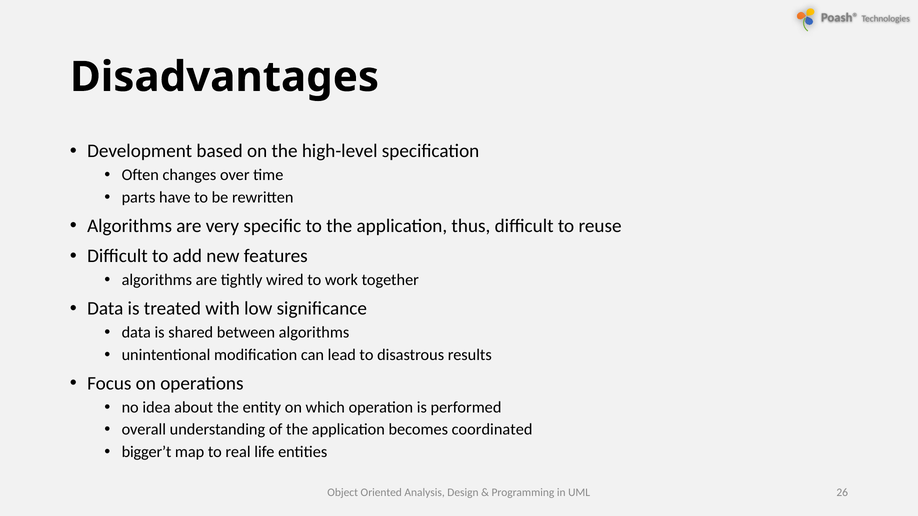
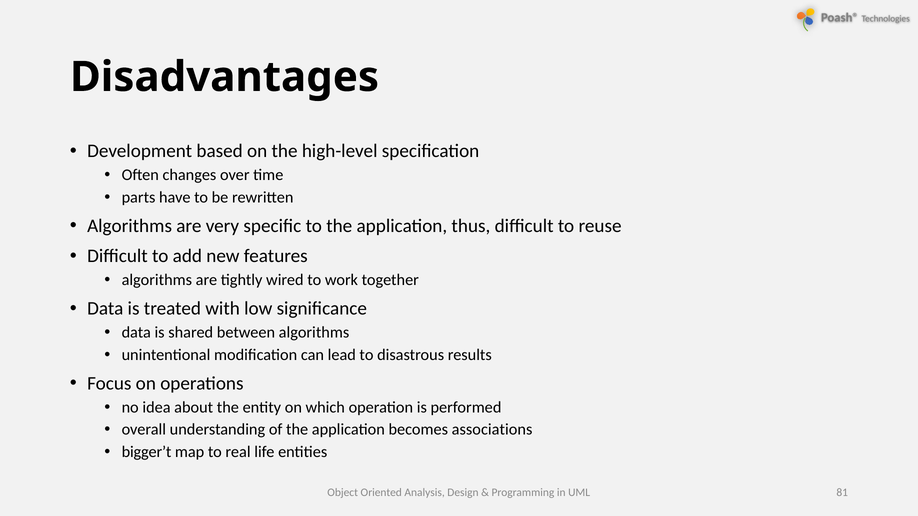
coordinated: coordinated -> associations (492, 430)
26: 26 -> 81 (842, 493)
